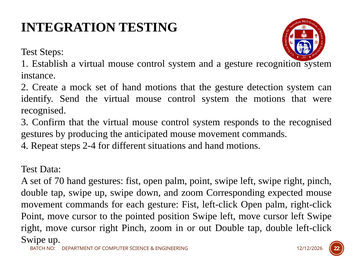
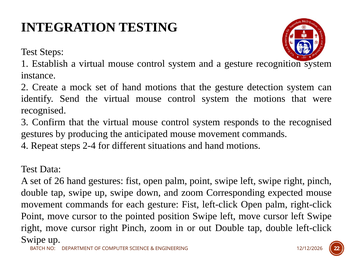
70: 70 -> 26 (59, 181)
